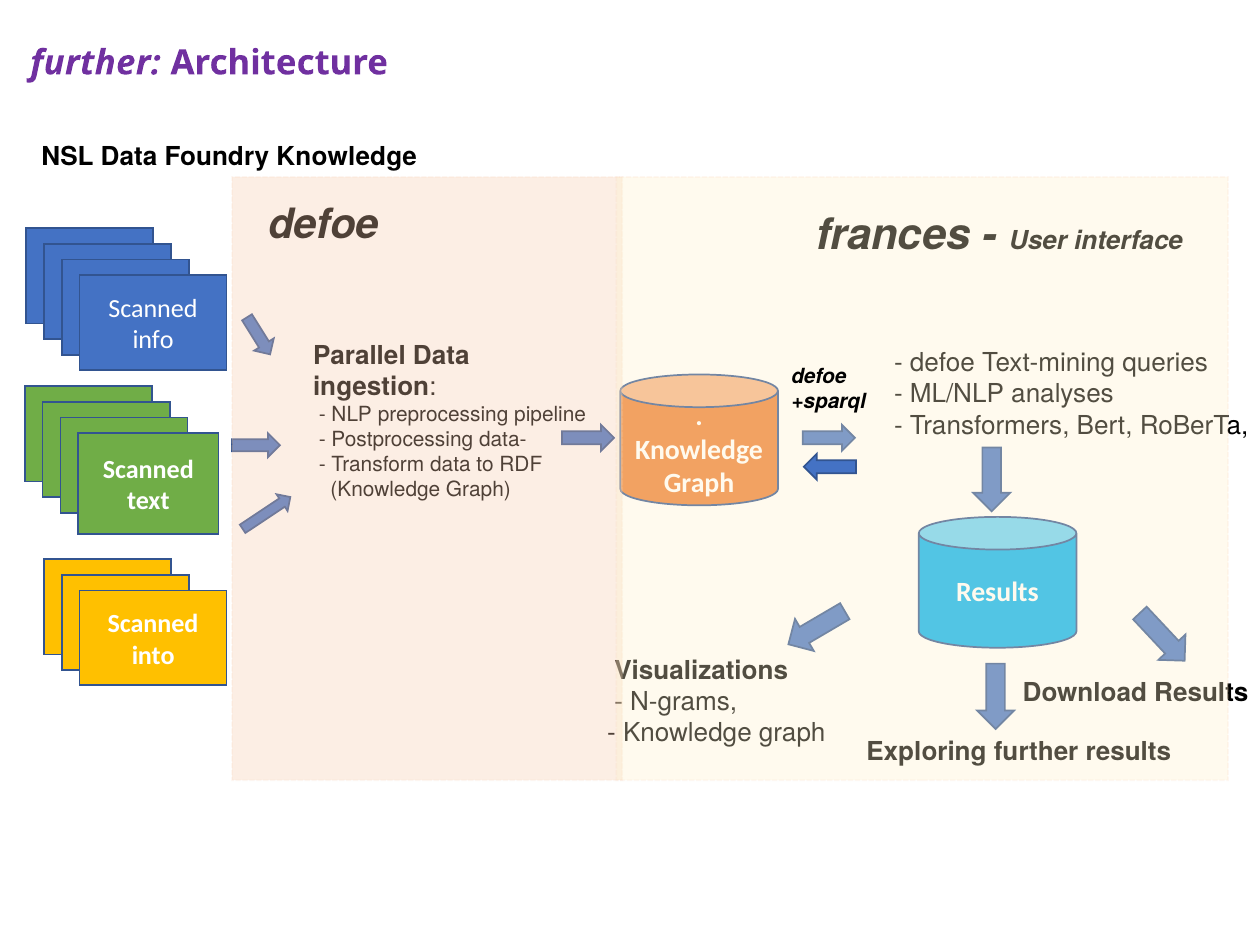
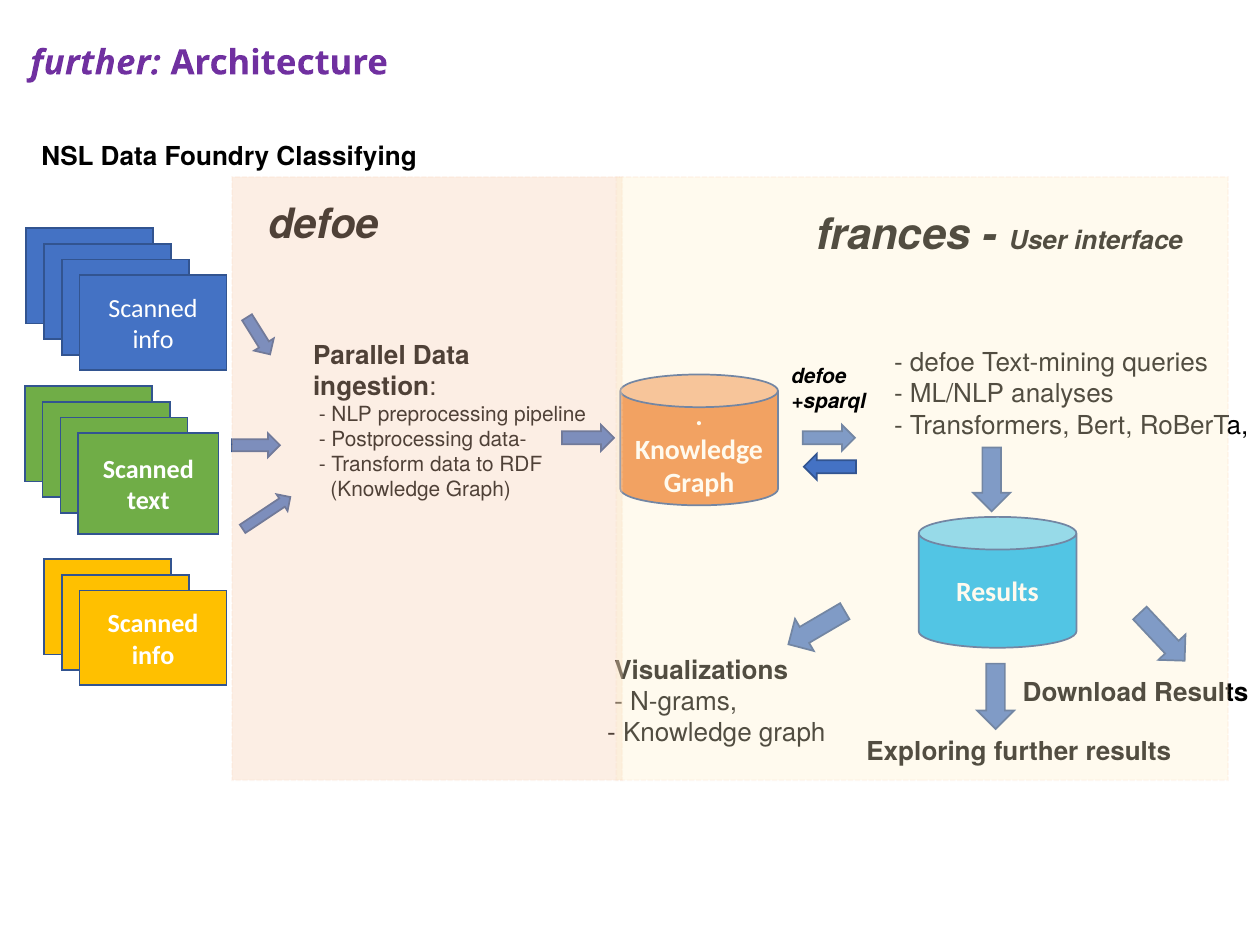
Foundry Knowledge: Knowledge -> Classifying (347, 157)
into: into -> info (153, 655)
